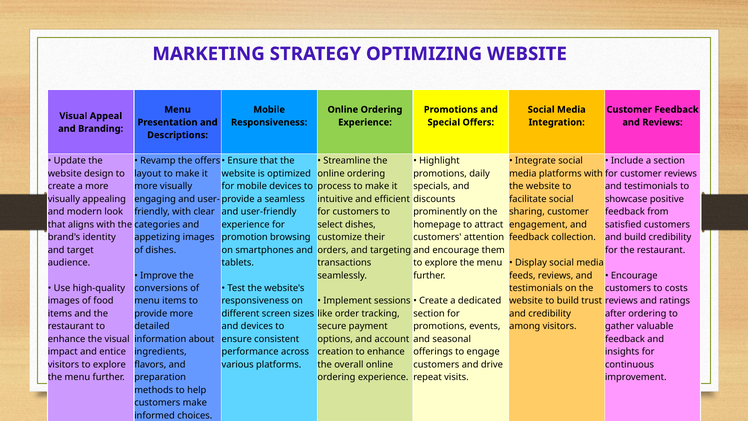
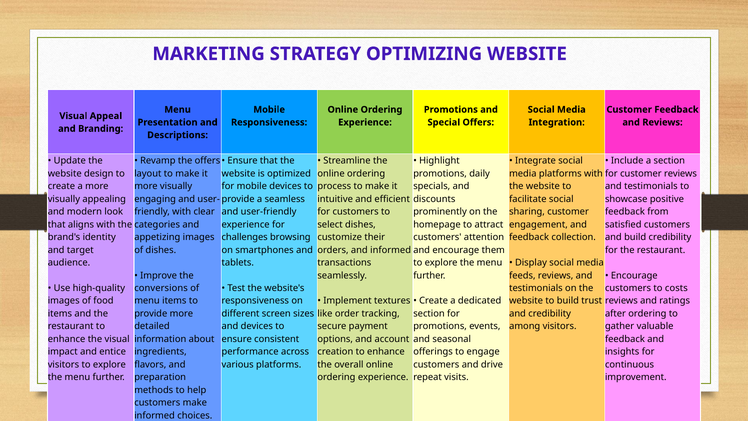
promotion: promotion -> challenges (245, 237)
and targeting: targeting -> informed (391, 250)
sessions: sessions -> textures (392, 301)
